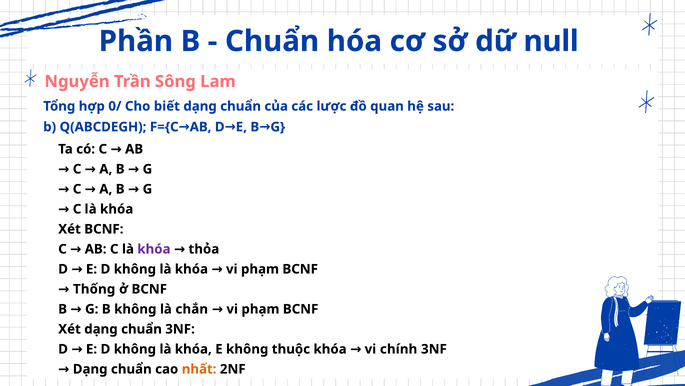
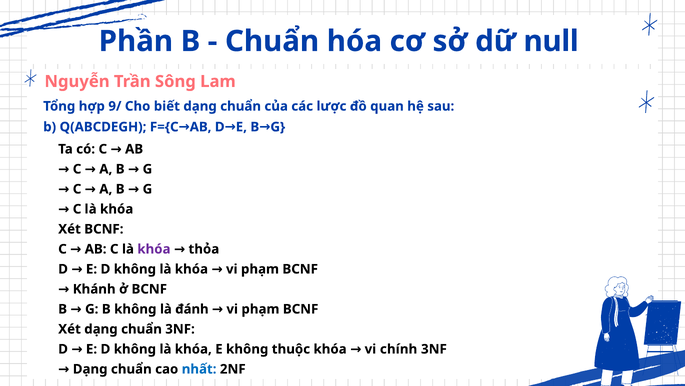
0/: 0/ -> 9/ (115, 106)
Thống: Thống -> Khánh (94, 289)
chắn: chắn -> đánh (192, 309)
nhất colour: orange -> blue (199, 369)
